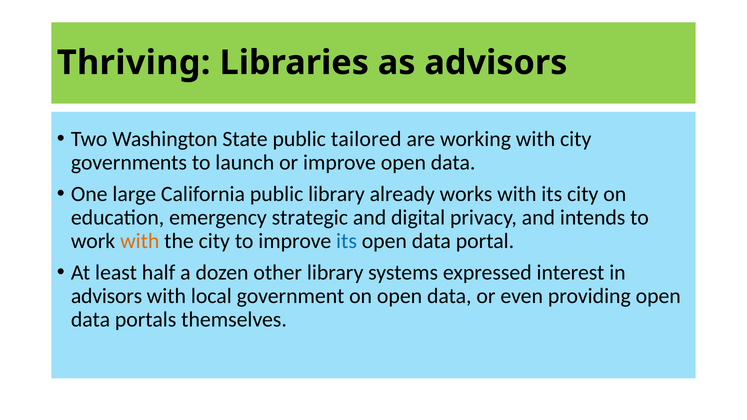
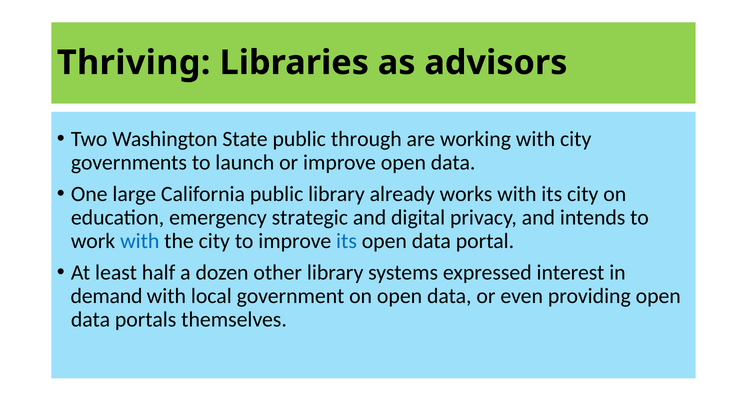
tailored: tailored -> through (366, 139)
with colour: orange -> blue (140, 241)
advisors: advisors -> demand (107, 296)
